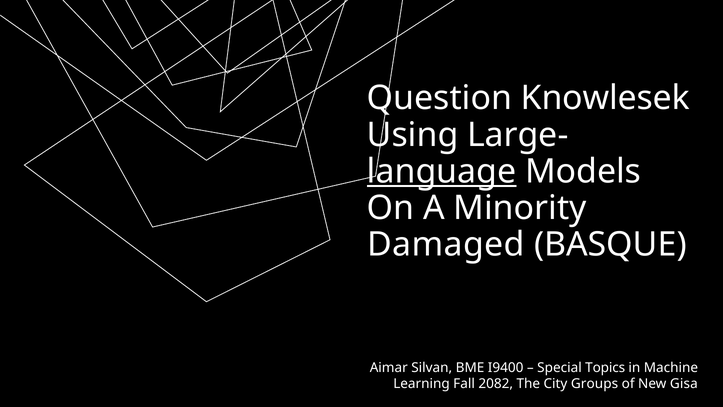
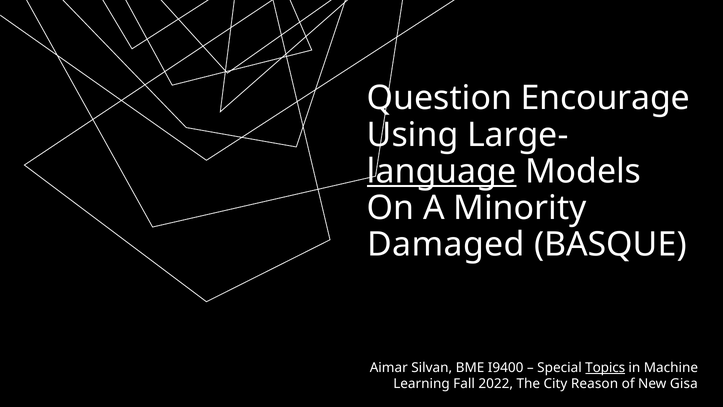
Knowlesek: Knowlesek -> Encourage (605, 98)
Topics underline: none -> present (605, 367)
2082: 2082 -> 2022 (496, 384)
Groups: Groups -> Reason (595, 384)
